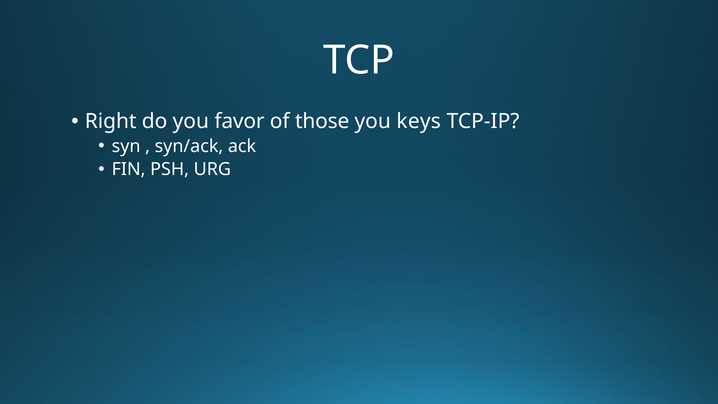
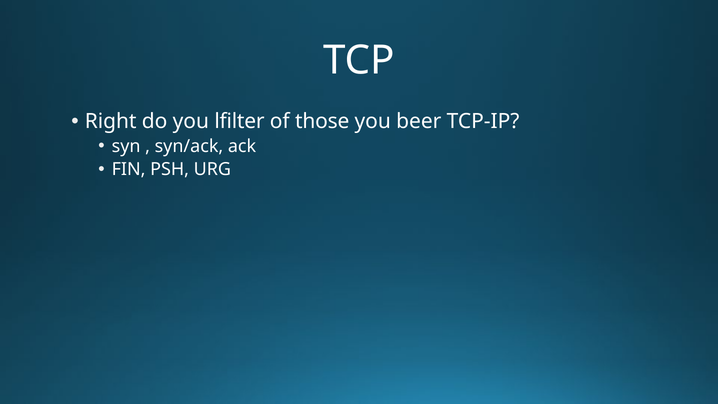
favor: favor -> lfilter (240, 121)
keys: keys -> beer (419, 121)
